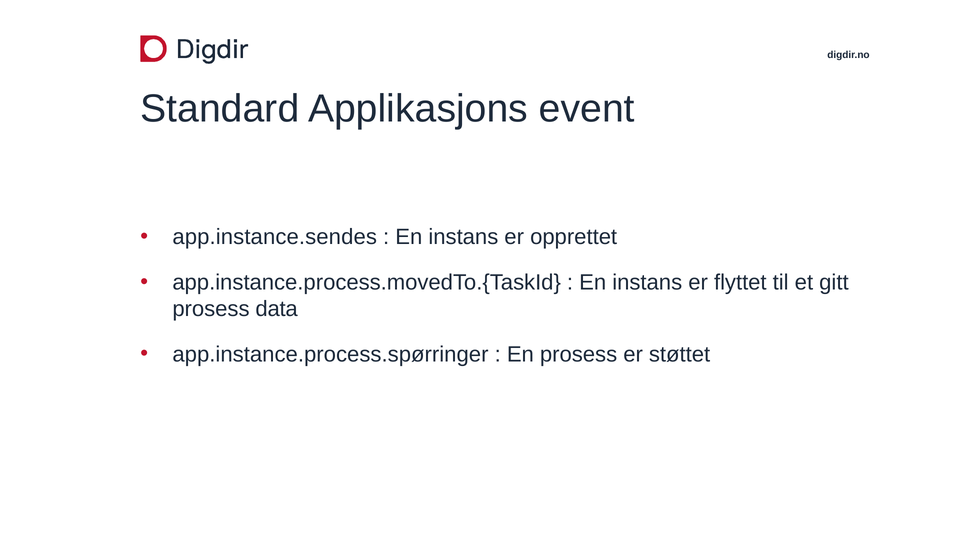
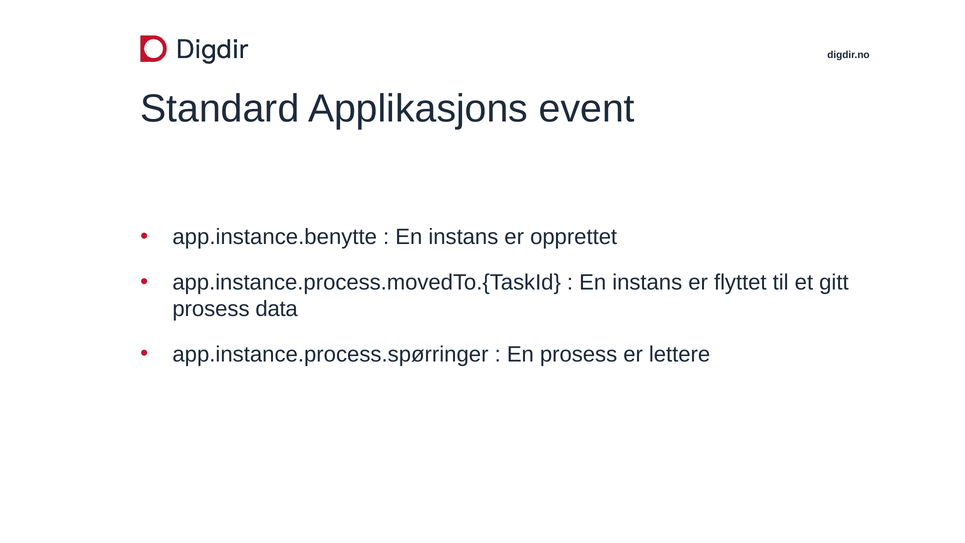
app.instance.sendes: app.instance.sendes -> app.instance.benytte (275, 237)
støttet: støttet -> lettere (680, 354)
